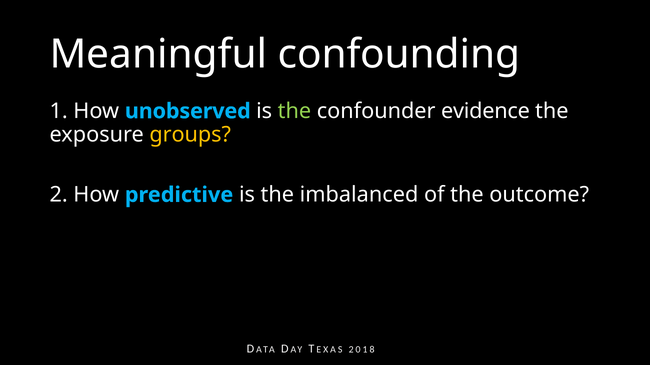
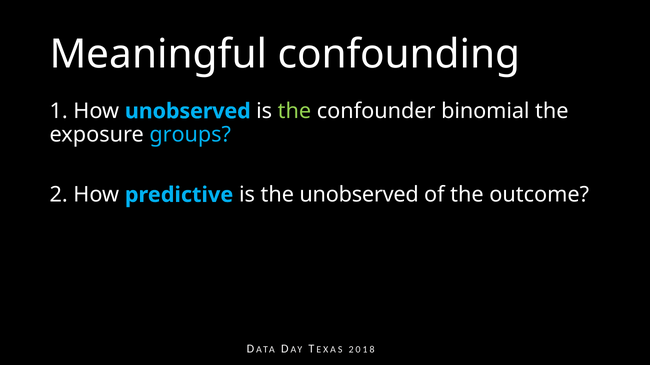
evidence: evidence -> binomial (485, 111)
groups colour: yellow -> light blue (190, 135)
the imbalanced: imbalanced -> unobserved (359, 195)
